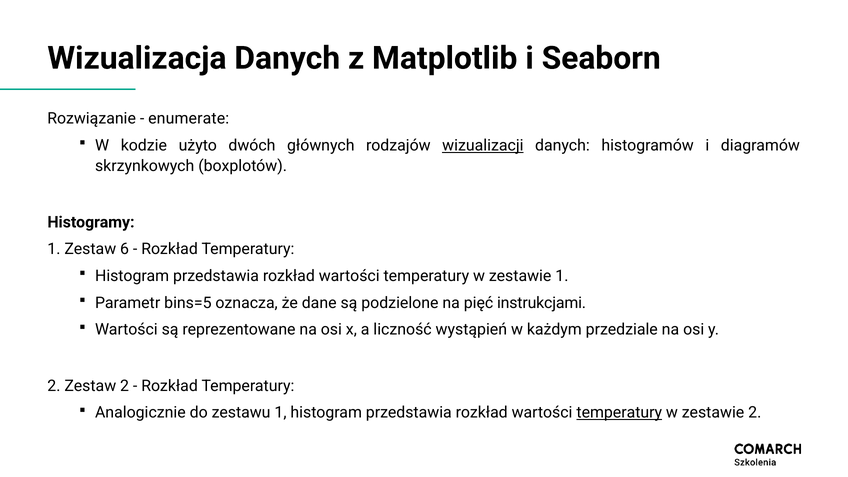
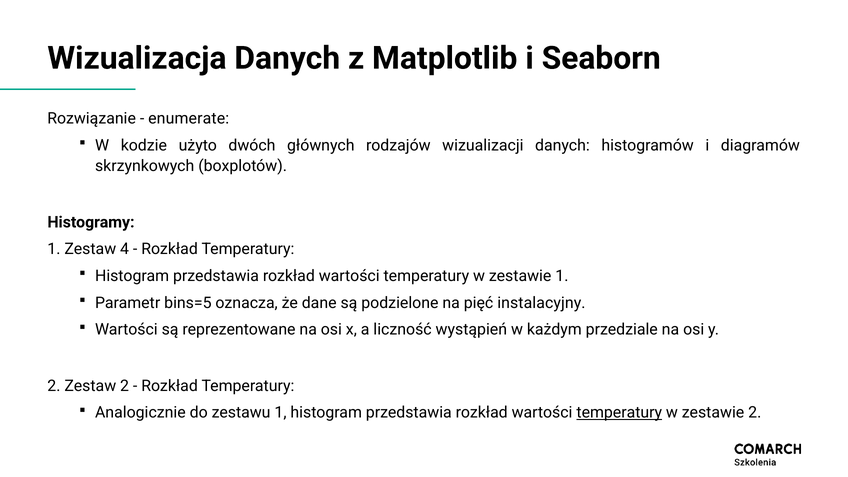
wizualizacji underline: present -> none (483, 145)
6: 6 -> 4 (125, 249)
instrukcjami: instrukcjami -> instalacyjny (541, 303)
